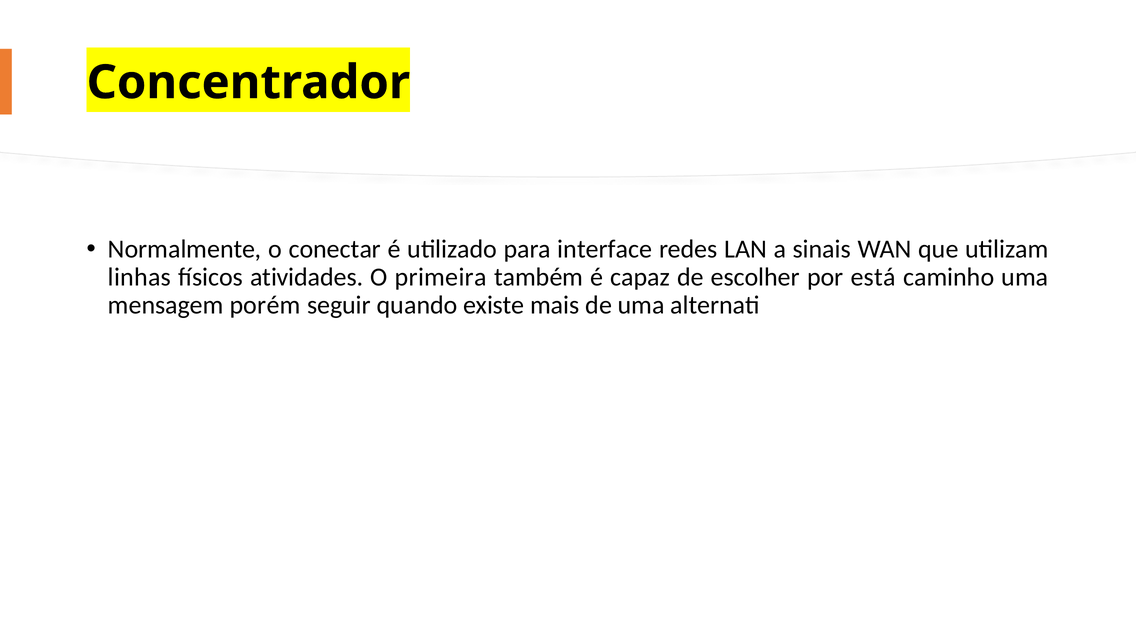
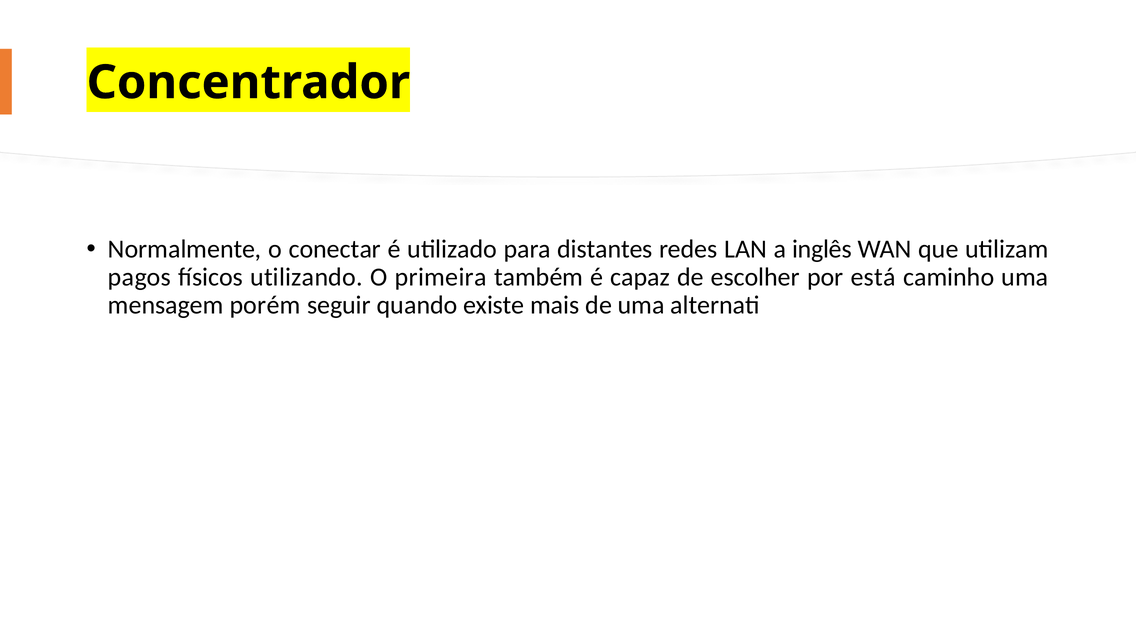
interface: interface -> distantes (605, 249)
sinais: sinais -> inglês (822, 249)
linhas: linhas -> pagos (139, 277)
atividades: atividades -> utilizando (306, 277)
